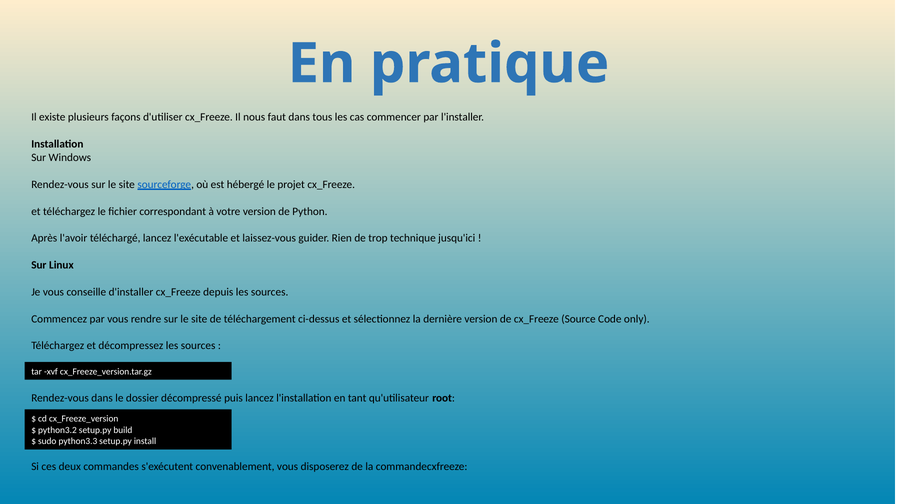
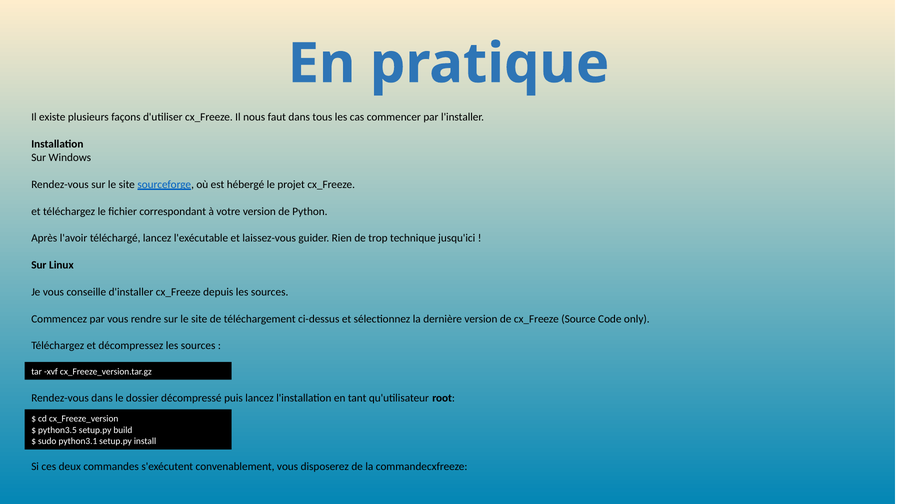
python3.2: python3.2 -> python3.5 (57, 431)
python3.3: python3.3 -> python3.1 (78, 442)
